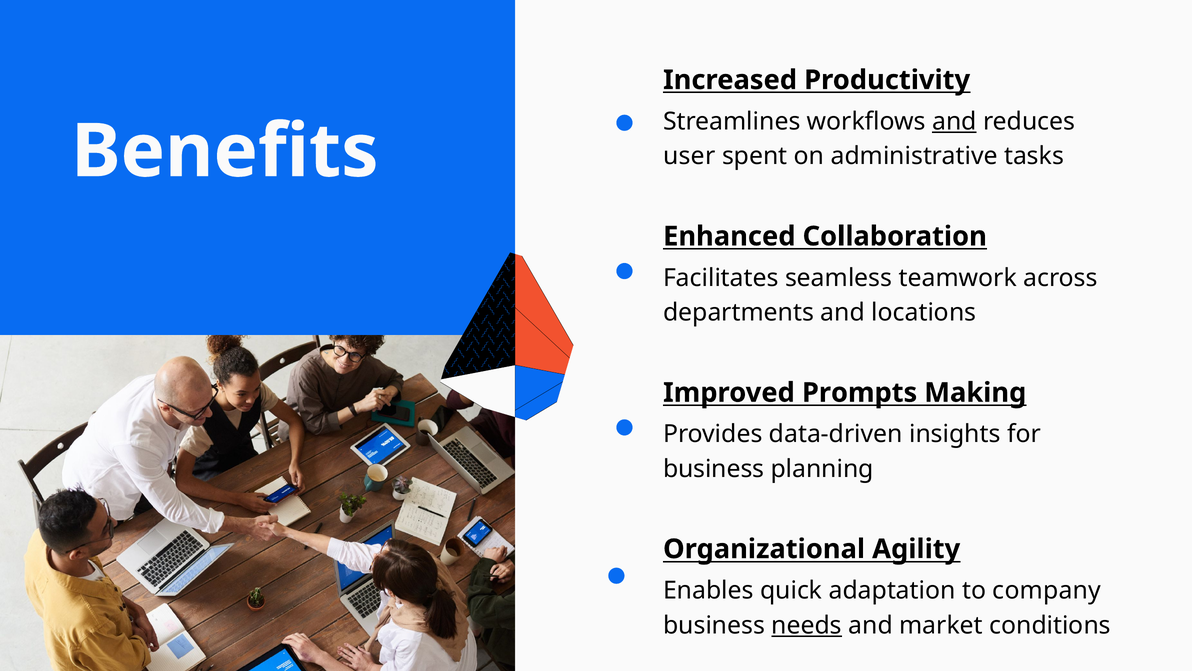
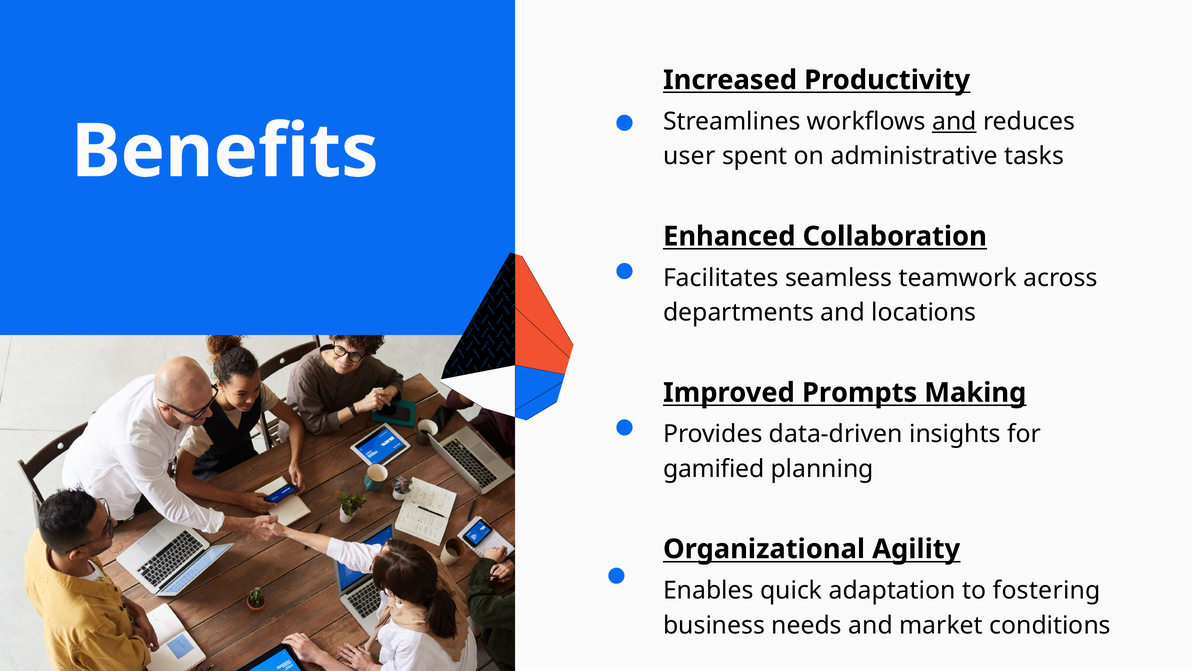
business: business -> gamified (714, 469)
company: company -> fostering (1047, 590)
needs underline: present -> none (807, 625)
